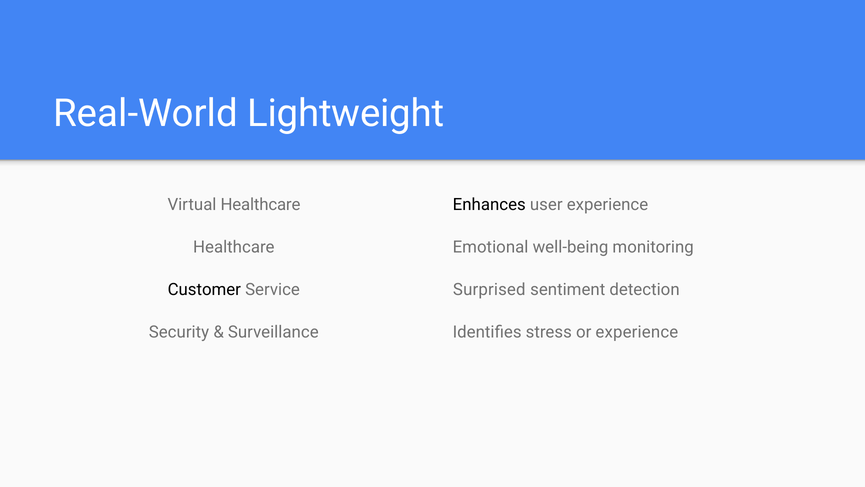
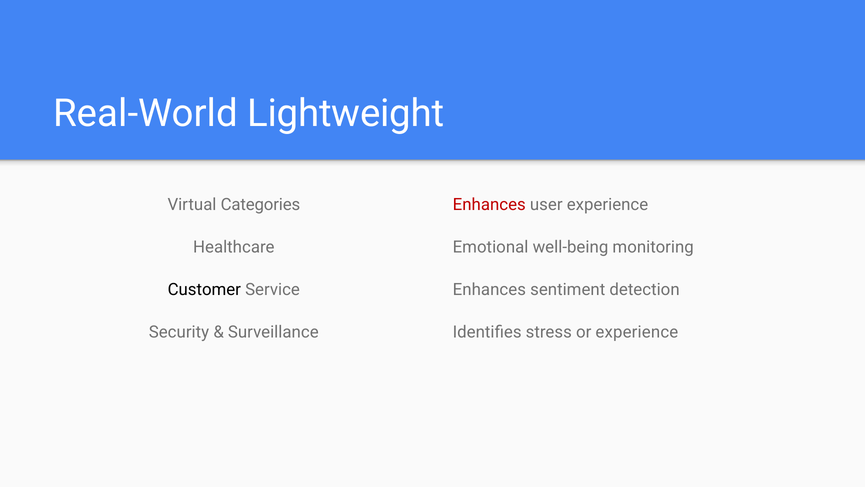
Virtual Healthcare: Healthcare -> Categories (260, 204)
Enhances colour: black -> red (489, 204)
Surprised: Surprised -> Enhances (489, 289)
